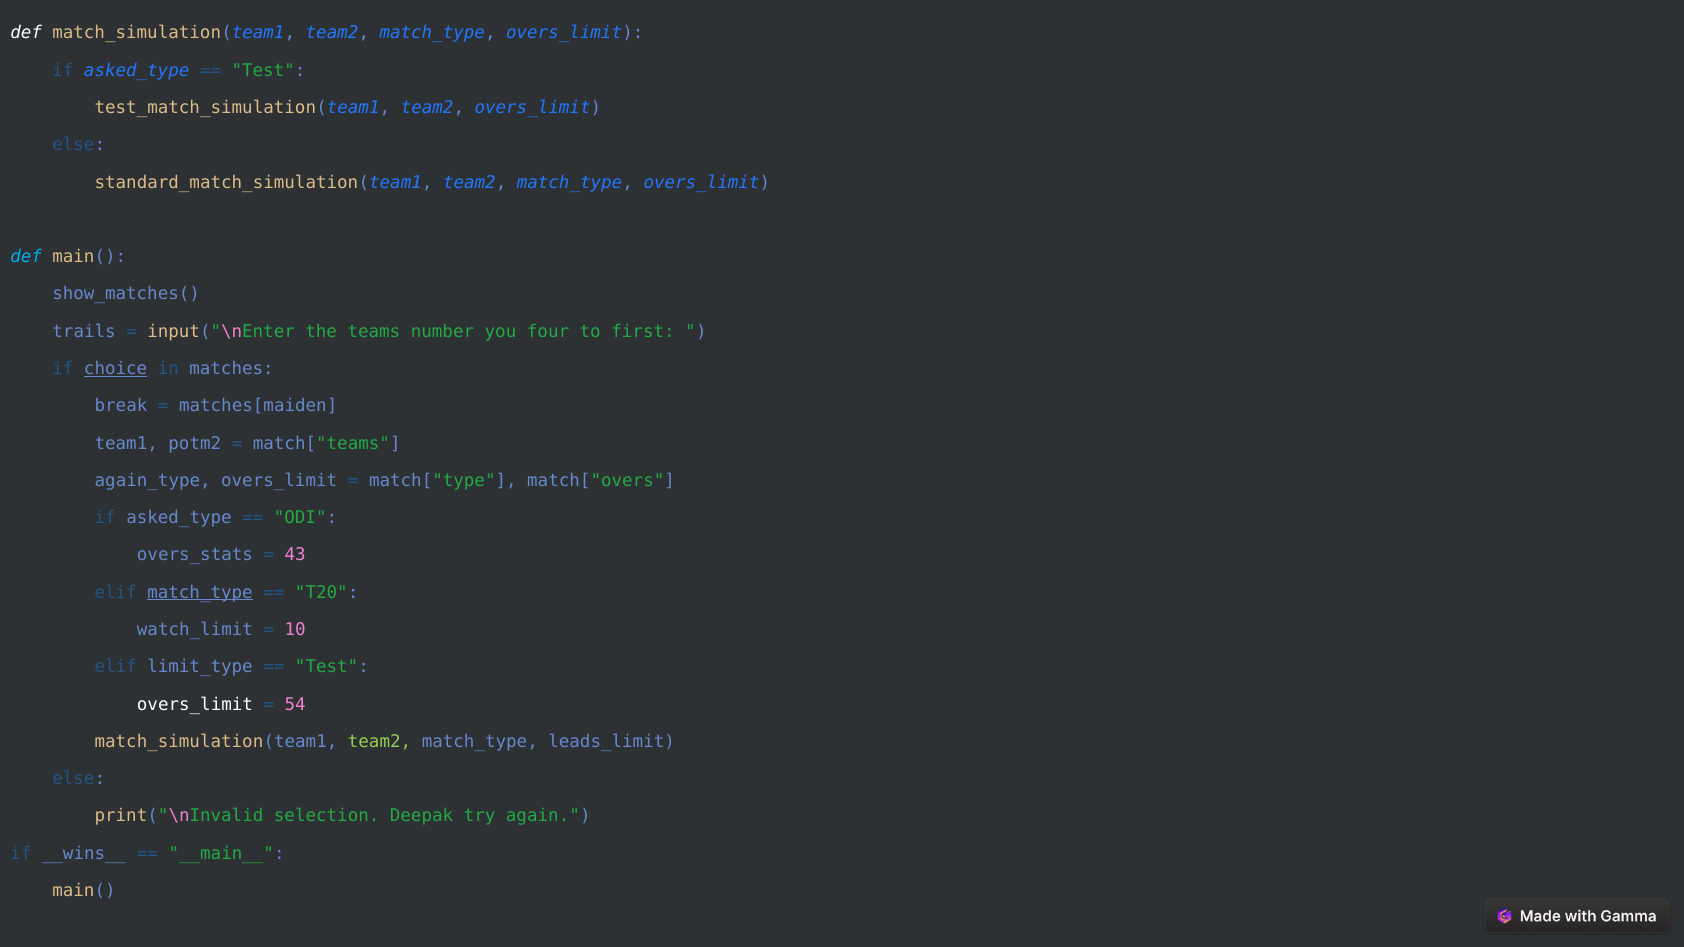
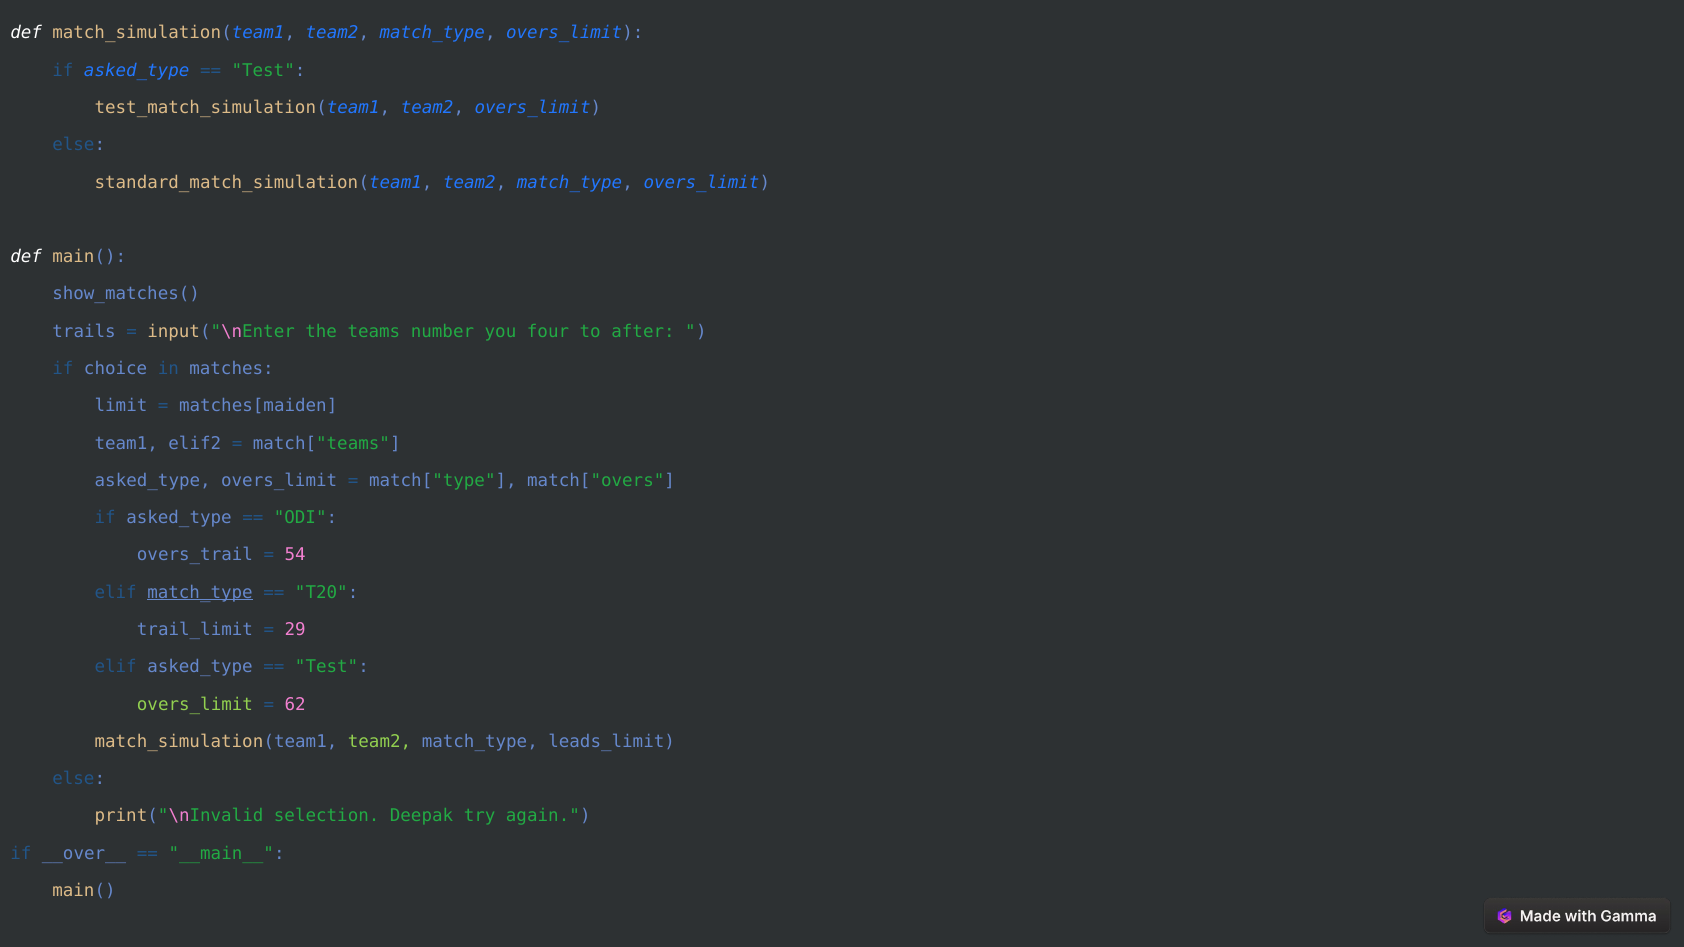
def colour: light blue -> white (26, 257)
first: first -> after (643, 331)
choice underline: present -> none (116, 369)
break: break -> limit (121, 406)
potm2: potm2 -> elif2 (195, 443)
again_type: again_type -> asked_type (153, 481)
overs_stats: overs_stats -> overs_trail (195, 555)
43: 43 -> 54 (295, 555)
watch_limit: watch_limit -> trail_limit (195, 630)
10: 10 -> 29 (295, 630)
elif limit_type: limit_type -> asked_type (200, 667)
overs_limit colour: white -> light green (195, 704)
54: 54 -> 62 (295, 704)
__wins__: __wins__ -> __over__ (84, 854)
